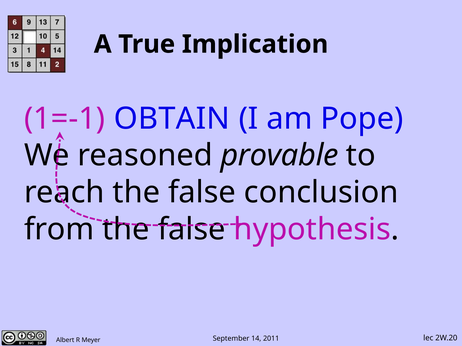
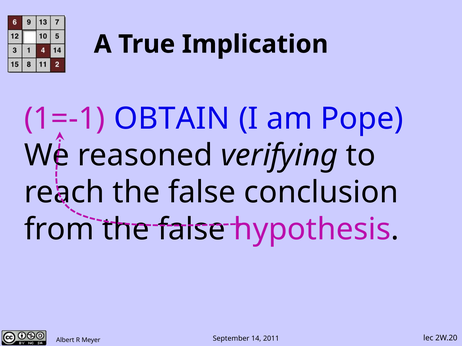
provable: provable -> verifying (279, 156)
